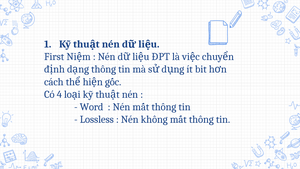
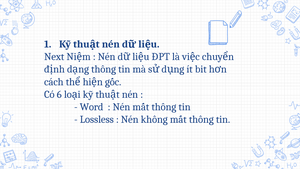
First: First -> Next (54, 57)
4: 4 -> 6 (59, 94)
